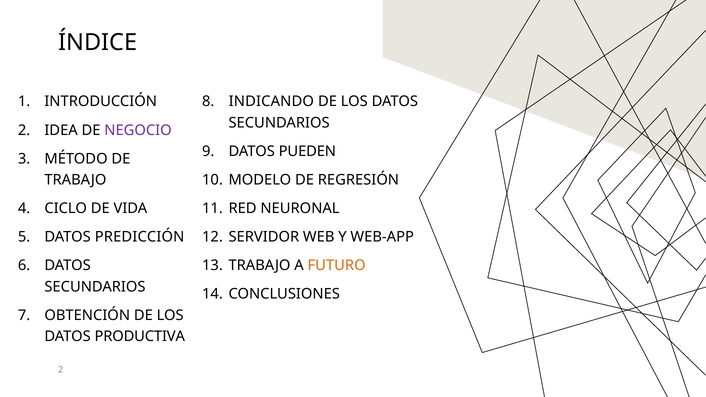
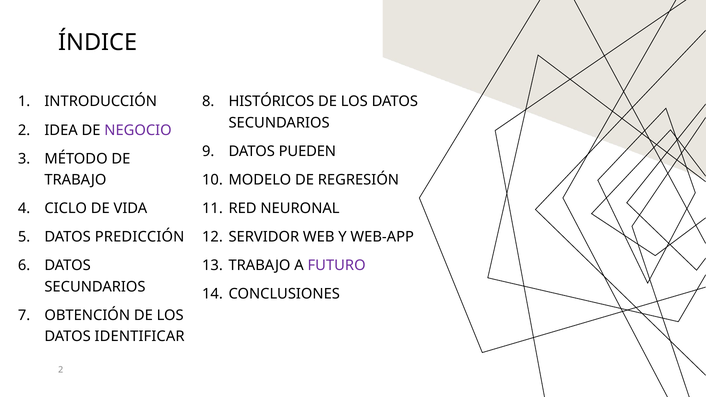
INDICANDO: INDICANDO -> HISTÓRICOS (271, 102)
FUTURO colour: orange -> purple (337, 266)
PRODUCTIVA: PRODUCTIVA -> IDENTIFICAR (140, 337)
